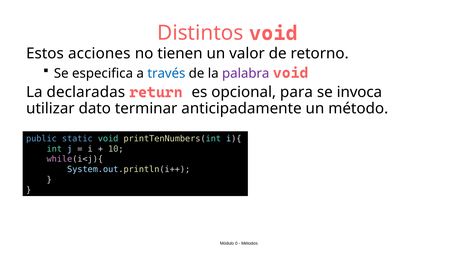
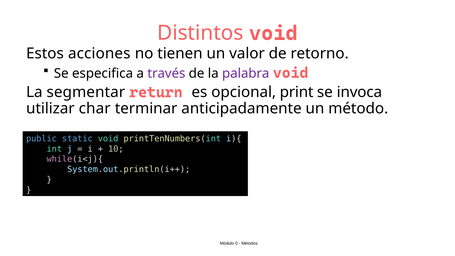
través colour: blue -> purple (166, 73)
declaradas: declaradas -> segmentar (86, 92)
para: para -> print (297, 92)
dato: dato -> char (95, 109)
